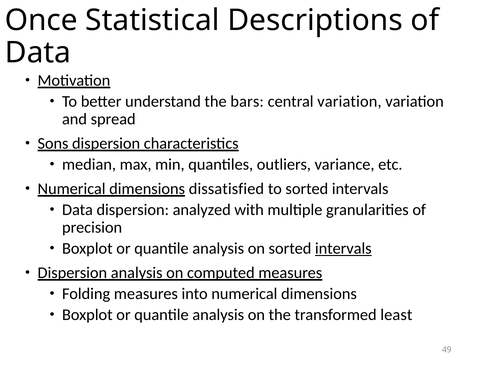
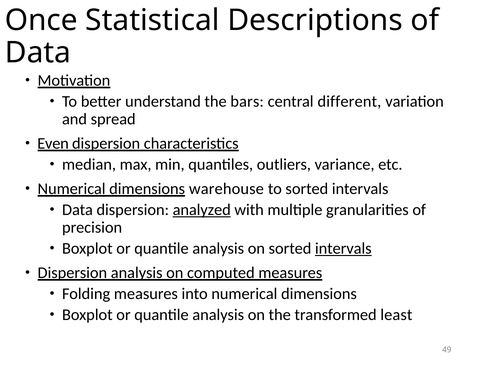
central variation: variation -> different (349, 102)
Sons: Sons -> Even (53, 144)
dissatisfied: dissatisfied -> warehouse (226, 189)
analyzed underline: none -> present (202, 210)
